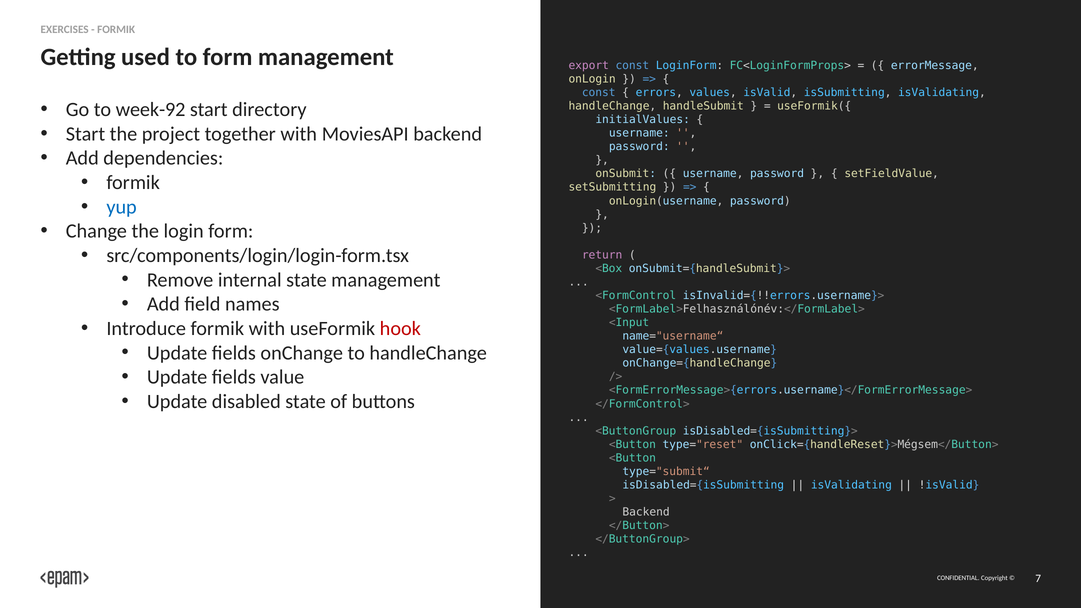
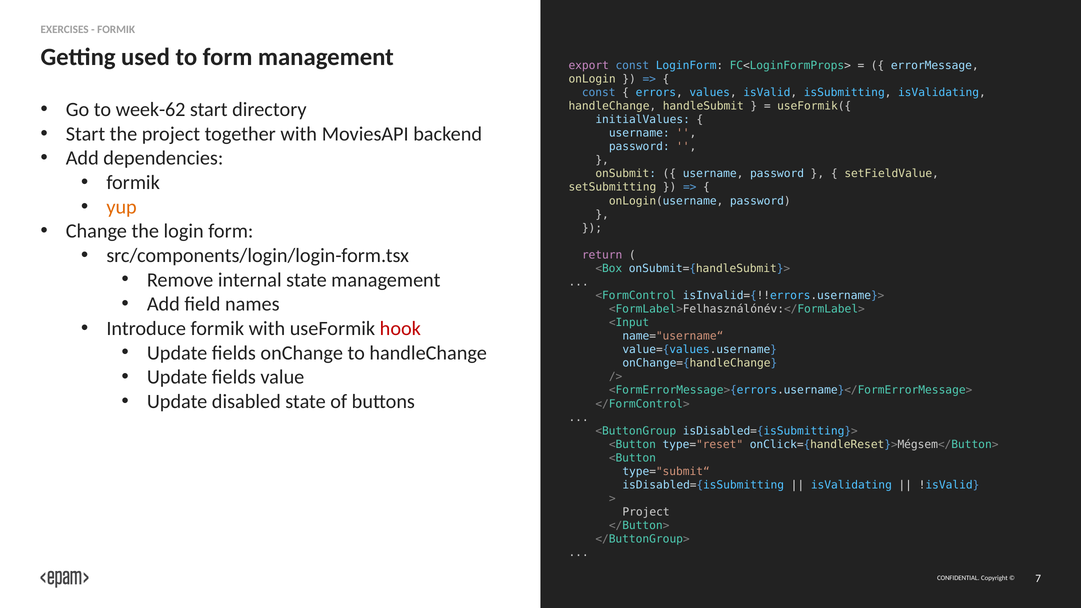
week-92: week-92 -> week-62 (151, 110)
yup colour: blue -> orange (122, 207)
Backend: Backend -> Project (646, 512)
